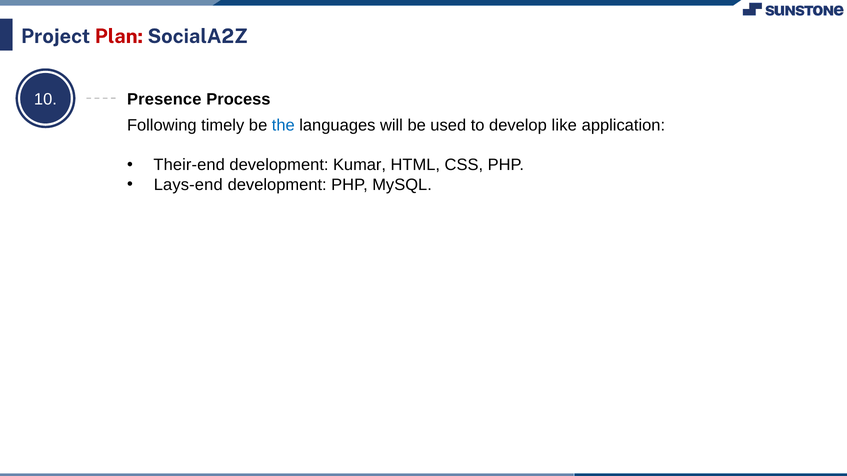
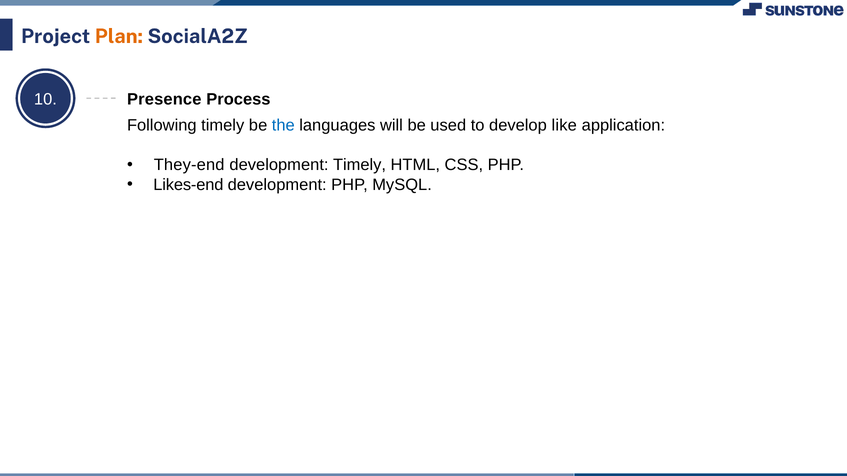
Plan colour: red -> orange (119, 36)
Their-end: Their-end -> They-end (189, 165)
development Kumar: Kumar -> Timely (360, 165)
Lays-end: Lays-end -> Likes-end (188, 185)
